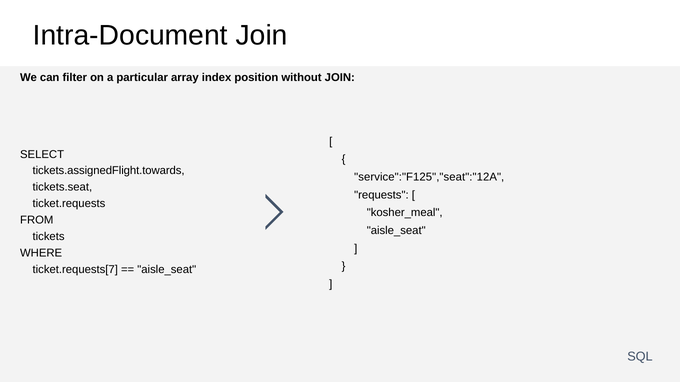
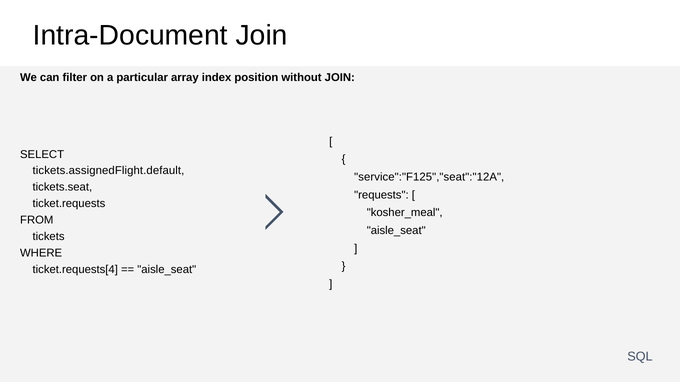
tickets.assignedFlight.towards: tickets.assignedFlight.towards -> tickets.assignedFlight.default (108, 171)
ticket.requests[7: ticket.requests[7 -> ticket.requests[4 (75, 270)
